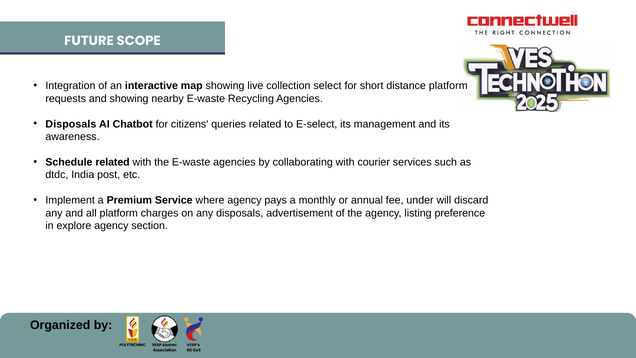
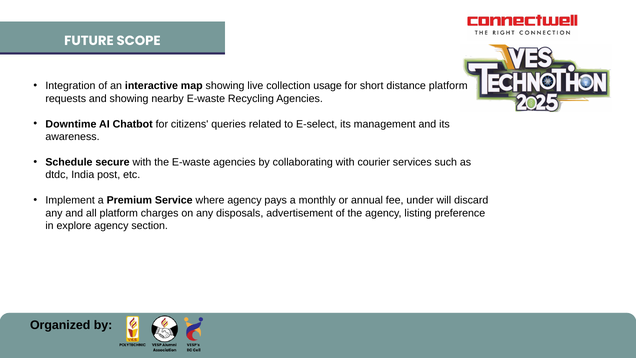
select: select -> usage (328, 86)
Disposals: Disposals -> Downtime (71, 124)
Schedule related: related -> secure (113, 162)
